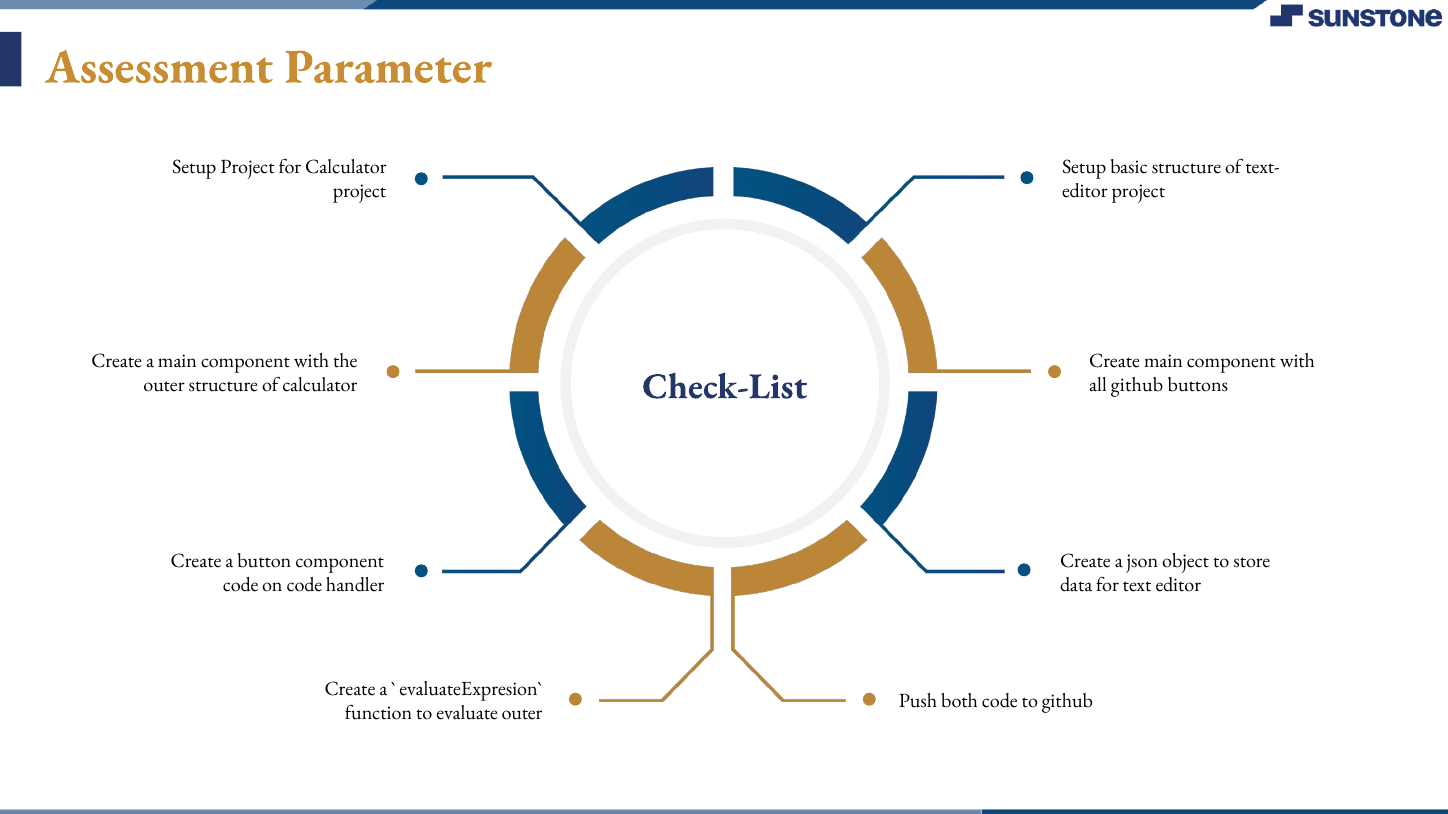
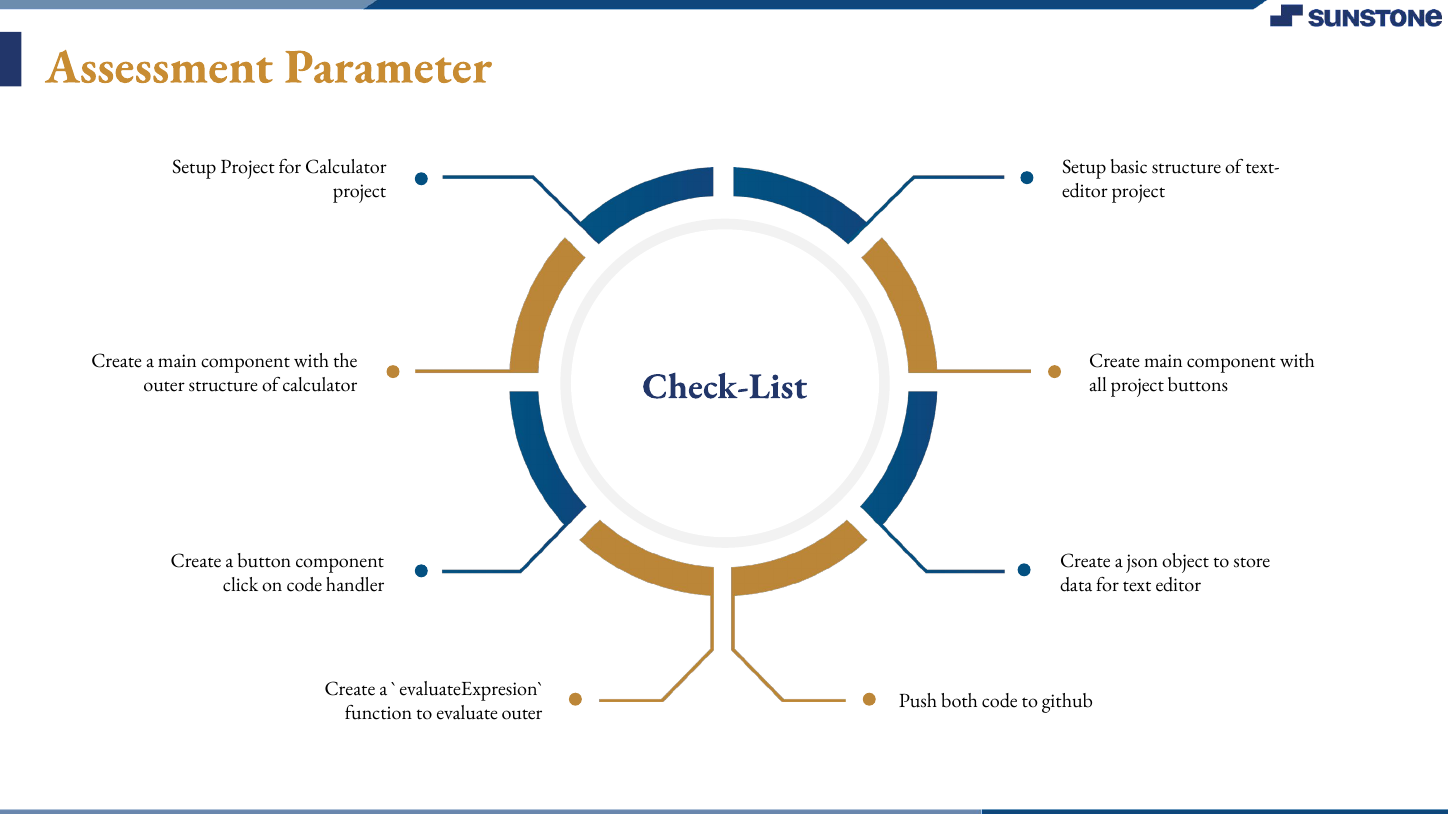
all github: github -> project (1137, 385)
code: code -> click (241, 585)
